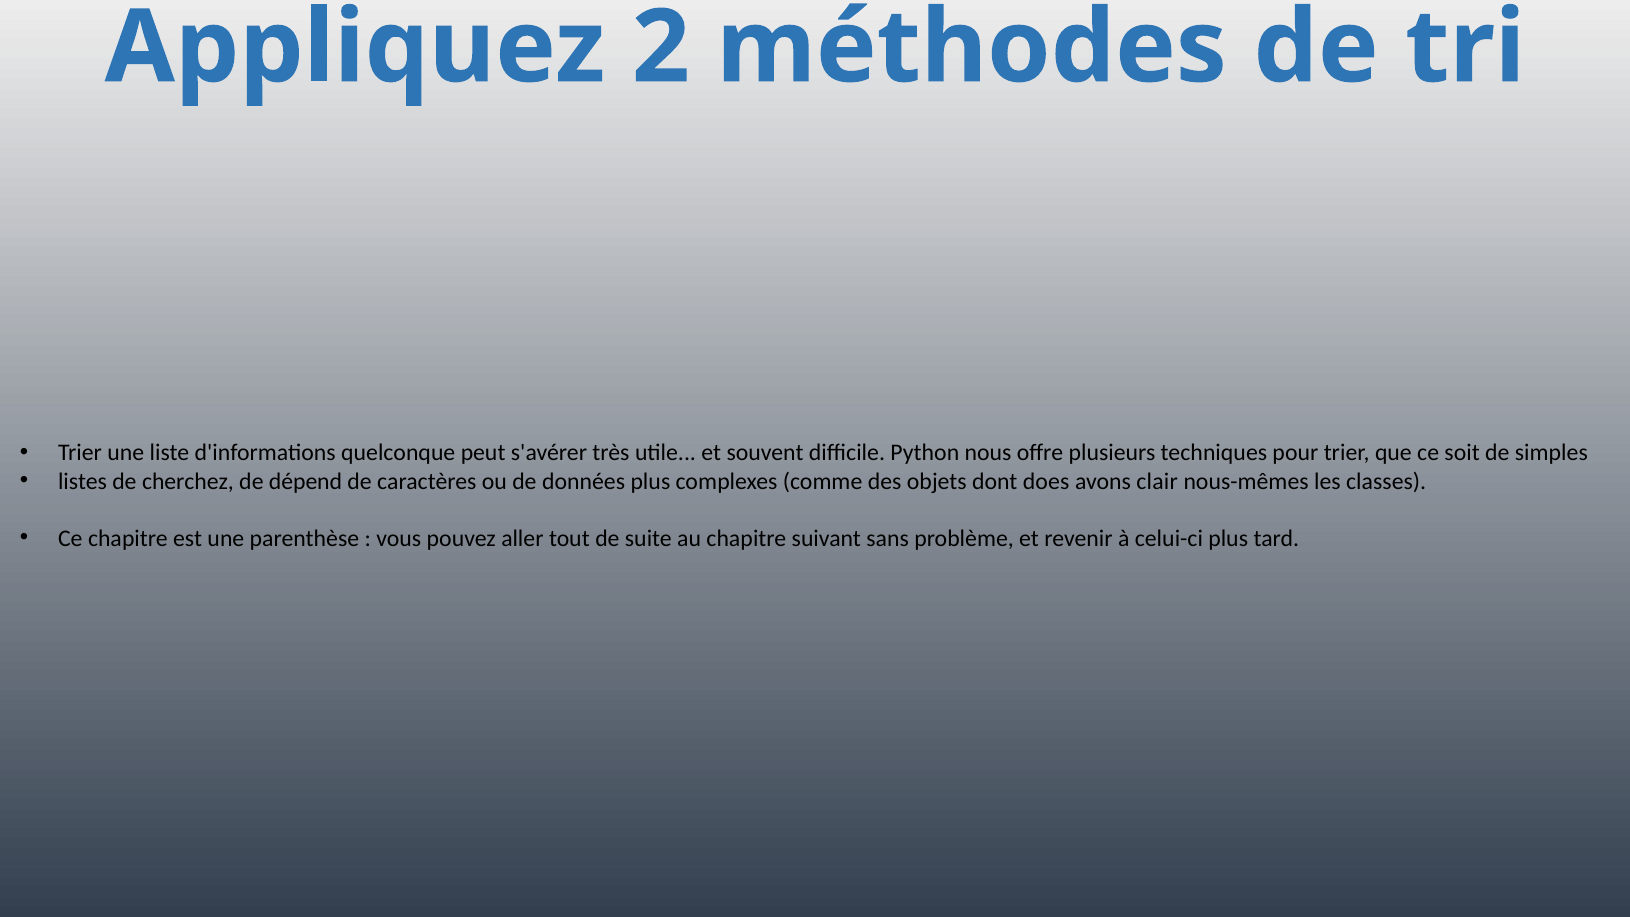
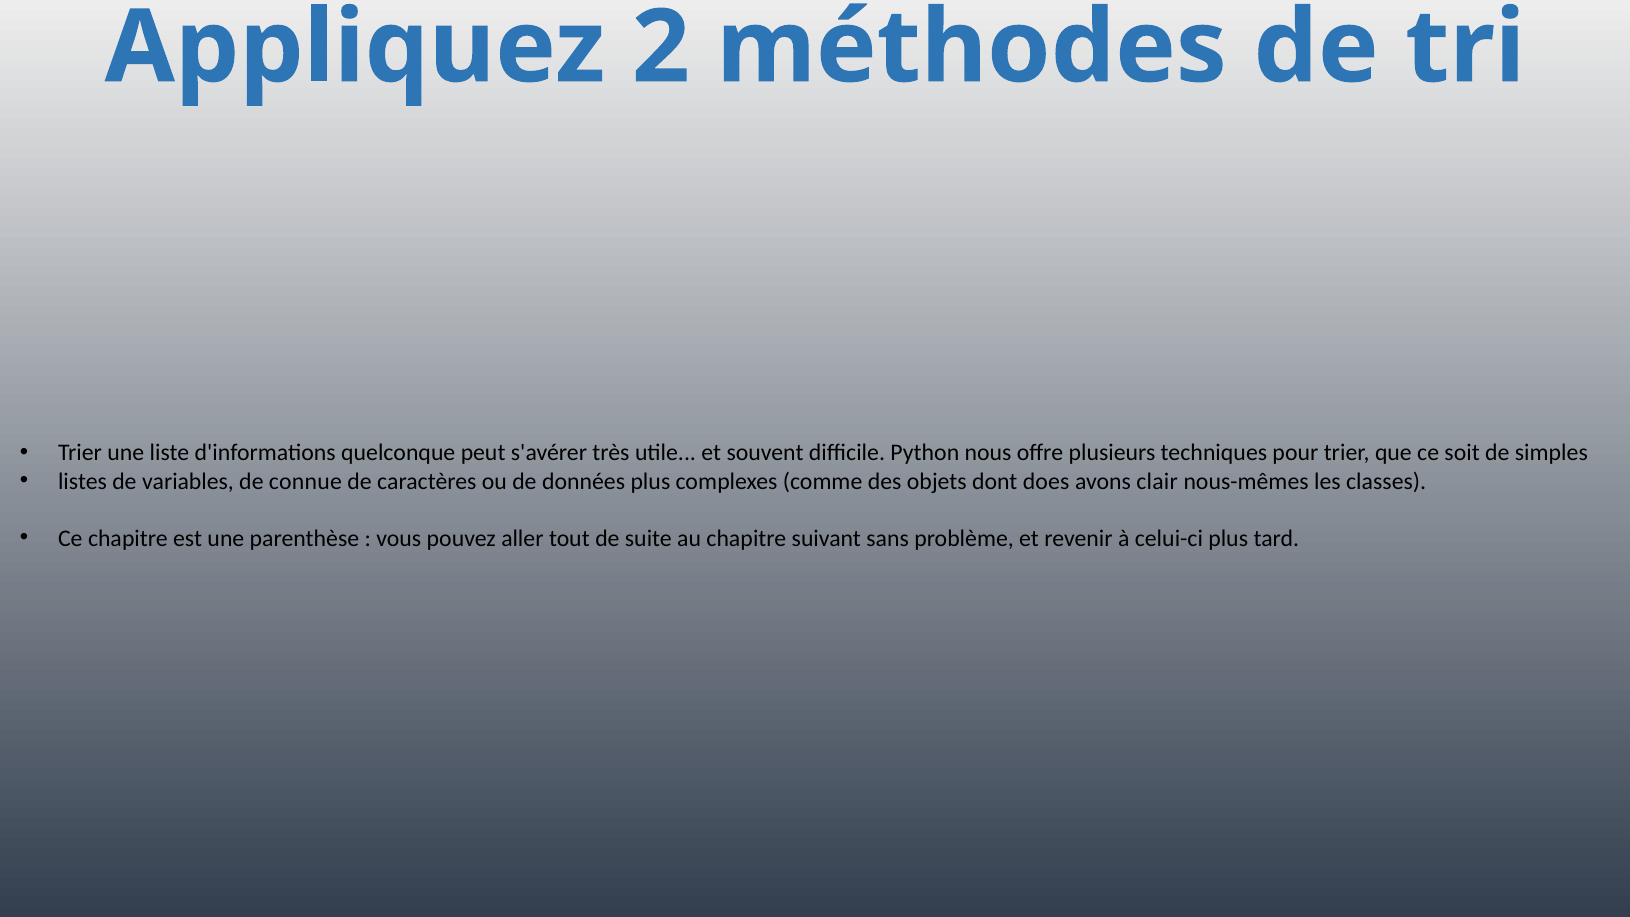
cherchez: cherchez -> variables (188, 481)
dépend: dépend -> connue (305, 481)
